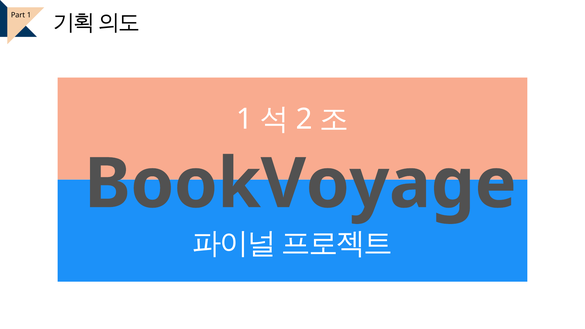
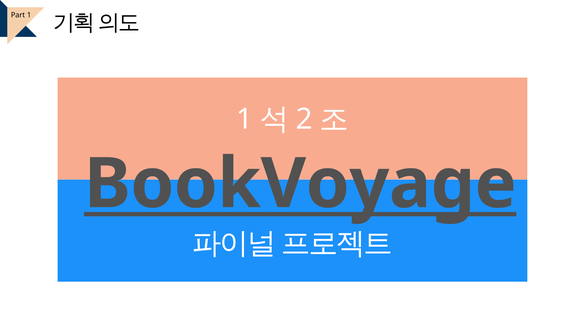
BookVoyage underline: none -> present (300, 184)
